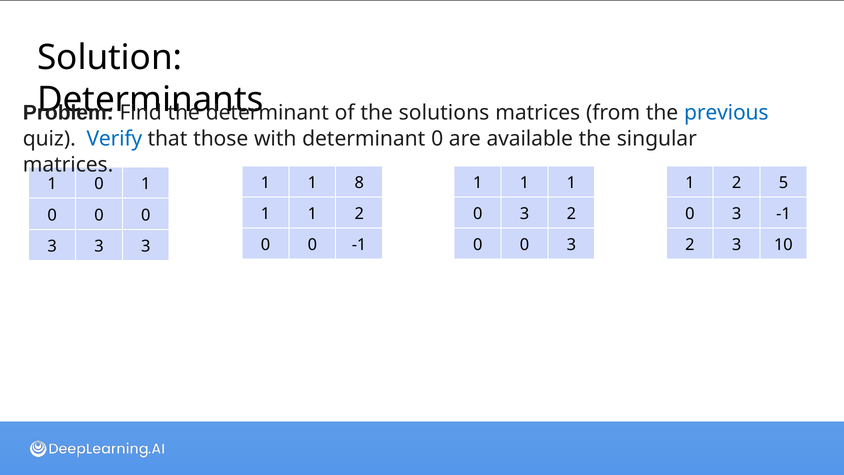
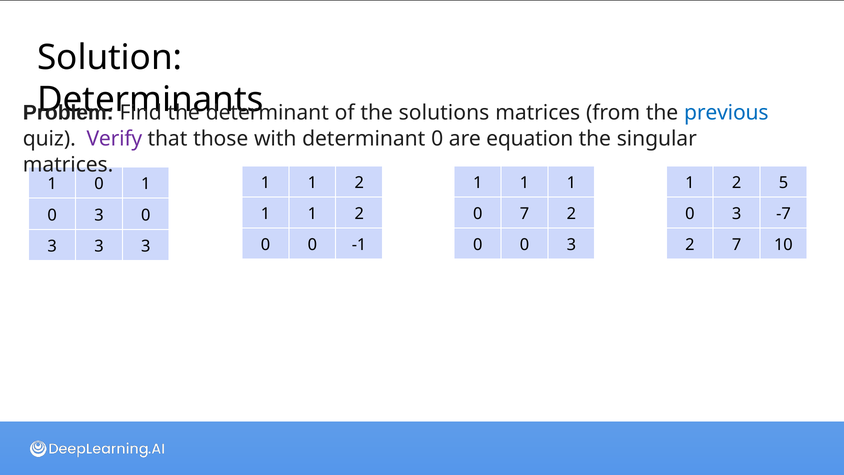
Verify colour: blue -> purple (114, 139)
available: available -> equation (530, 139)
8: 8 -> 2 (359, 183)
3: 3 -> 7 (525, 214)
3 -1: -1 -> -7 (783, 214)
0: 0 -> 3 (99, 215)
2 3: 3 -> 7 (737, 245)
